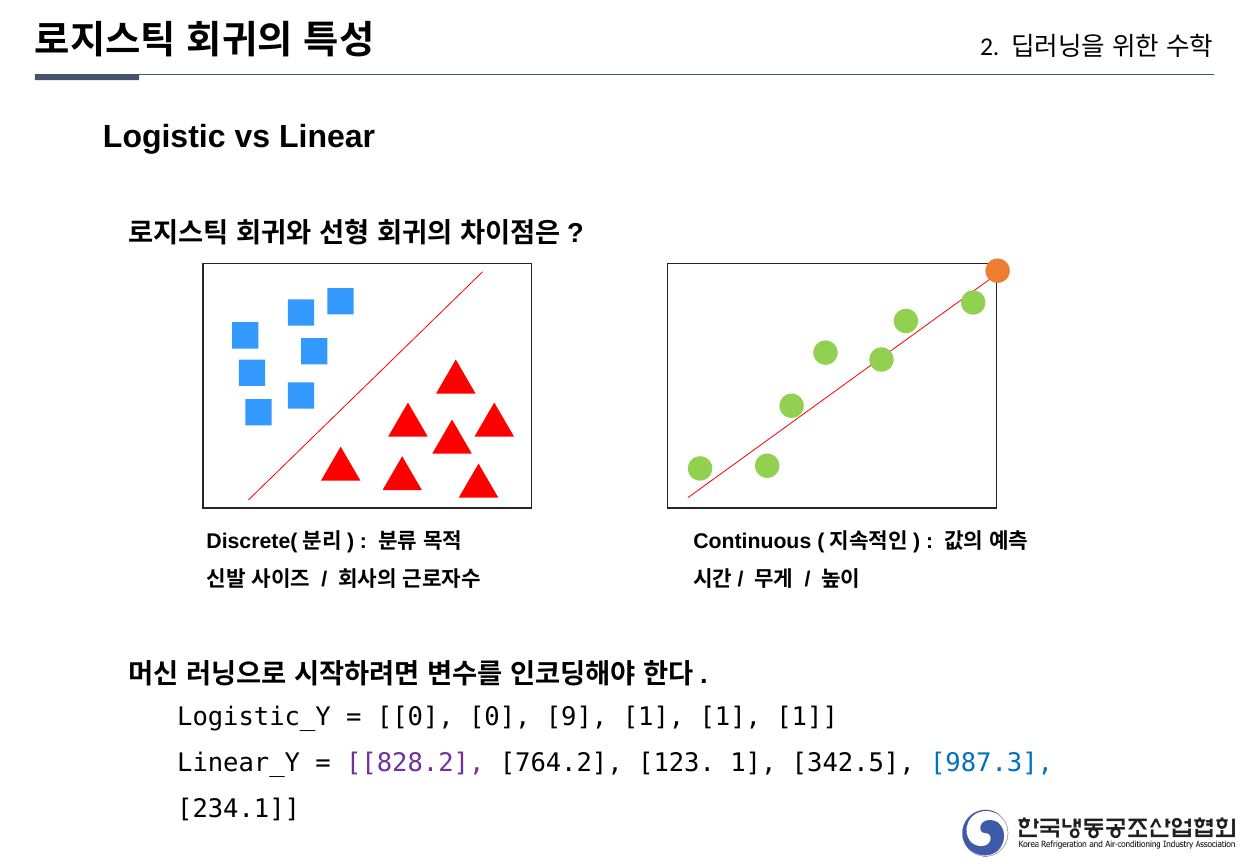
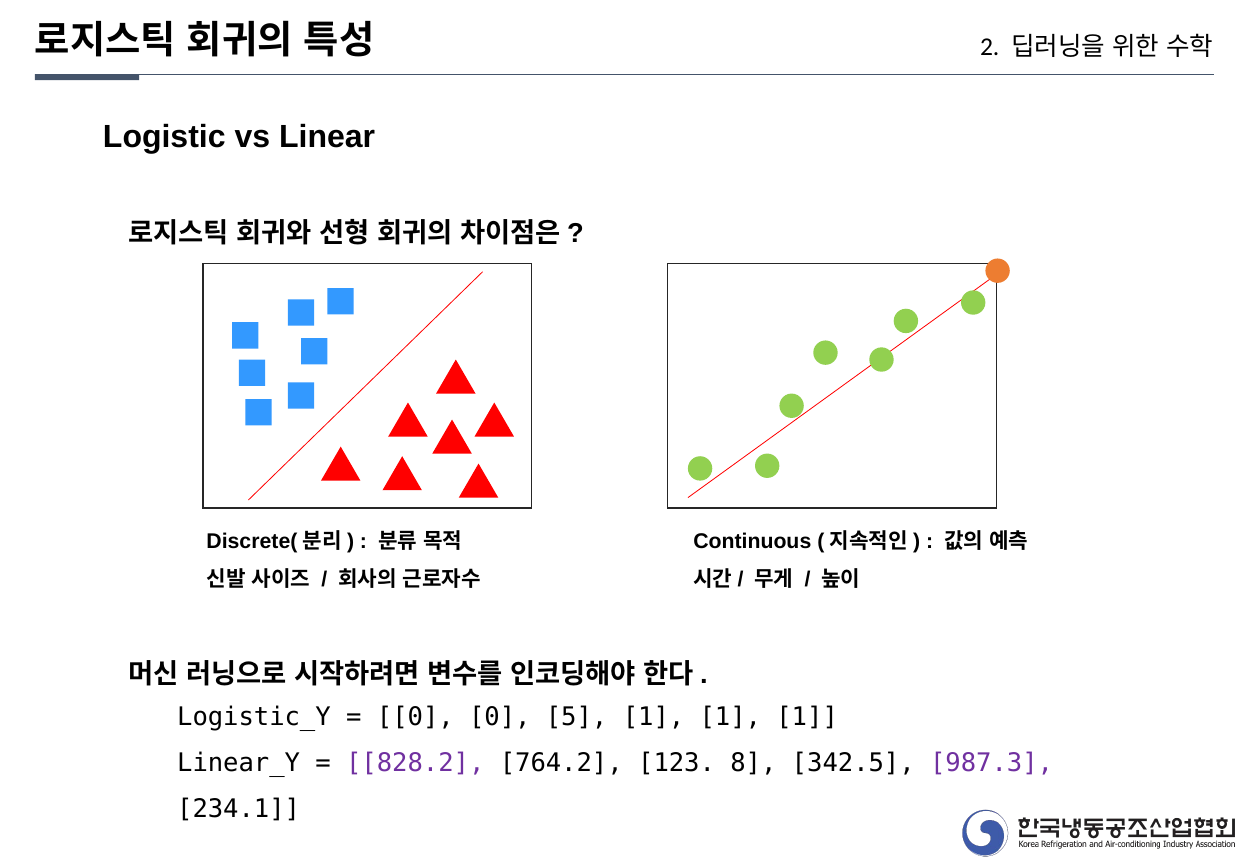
9: 9 -> 5 (577, 717)
123 1: 1 -> 8 (753, 763)
987.3 colour: blue -> purple (992, 763)
